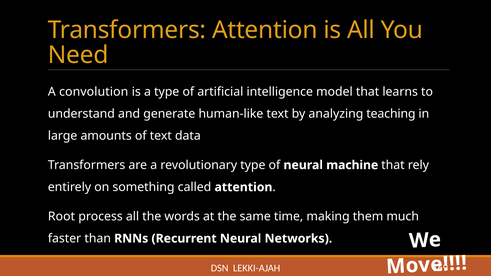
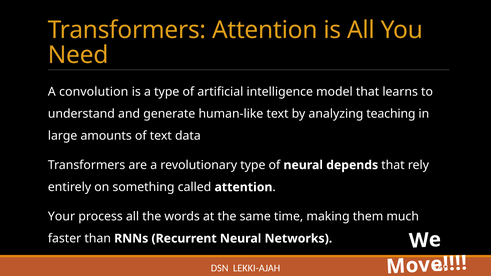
machine: machine -> depends (352, 165)
Root: Root -> Your (61, 217)
